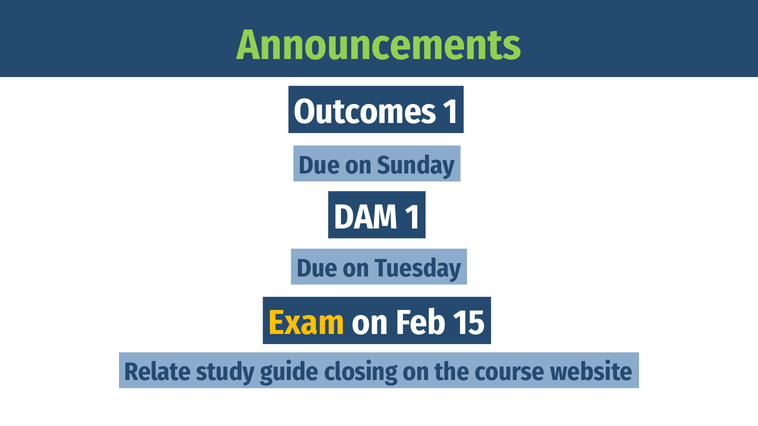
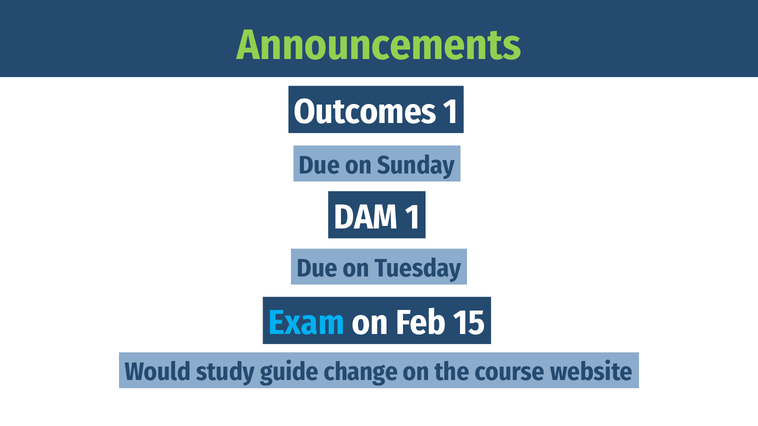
Exam colour: yellow -> light blue (306, 323)
Relate: Relate -> Would (158, 372)
closing: closing -> change (361, 372)
